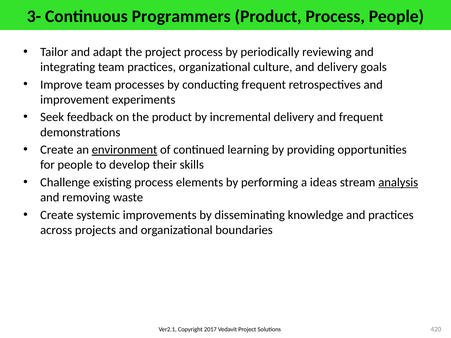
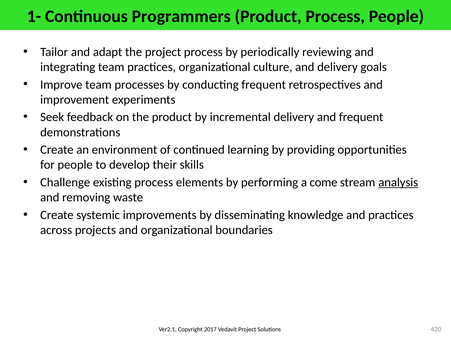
3-: 3- -> 1- (34, 16)
environment underline: present -> none (125, 150)
ideas: ideas -> come (324, 182)
